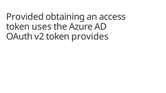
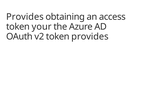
Provided: Provided -> Provides (25, 17)
uses: uses -> your (42, 27)
